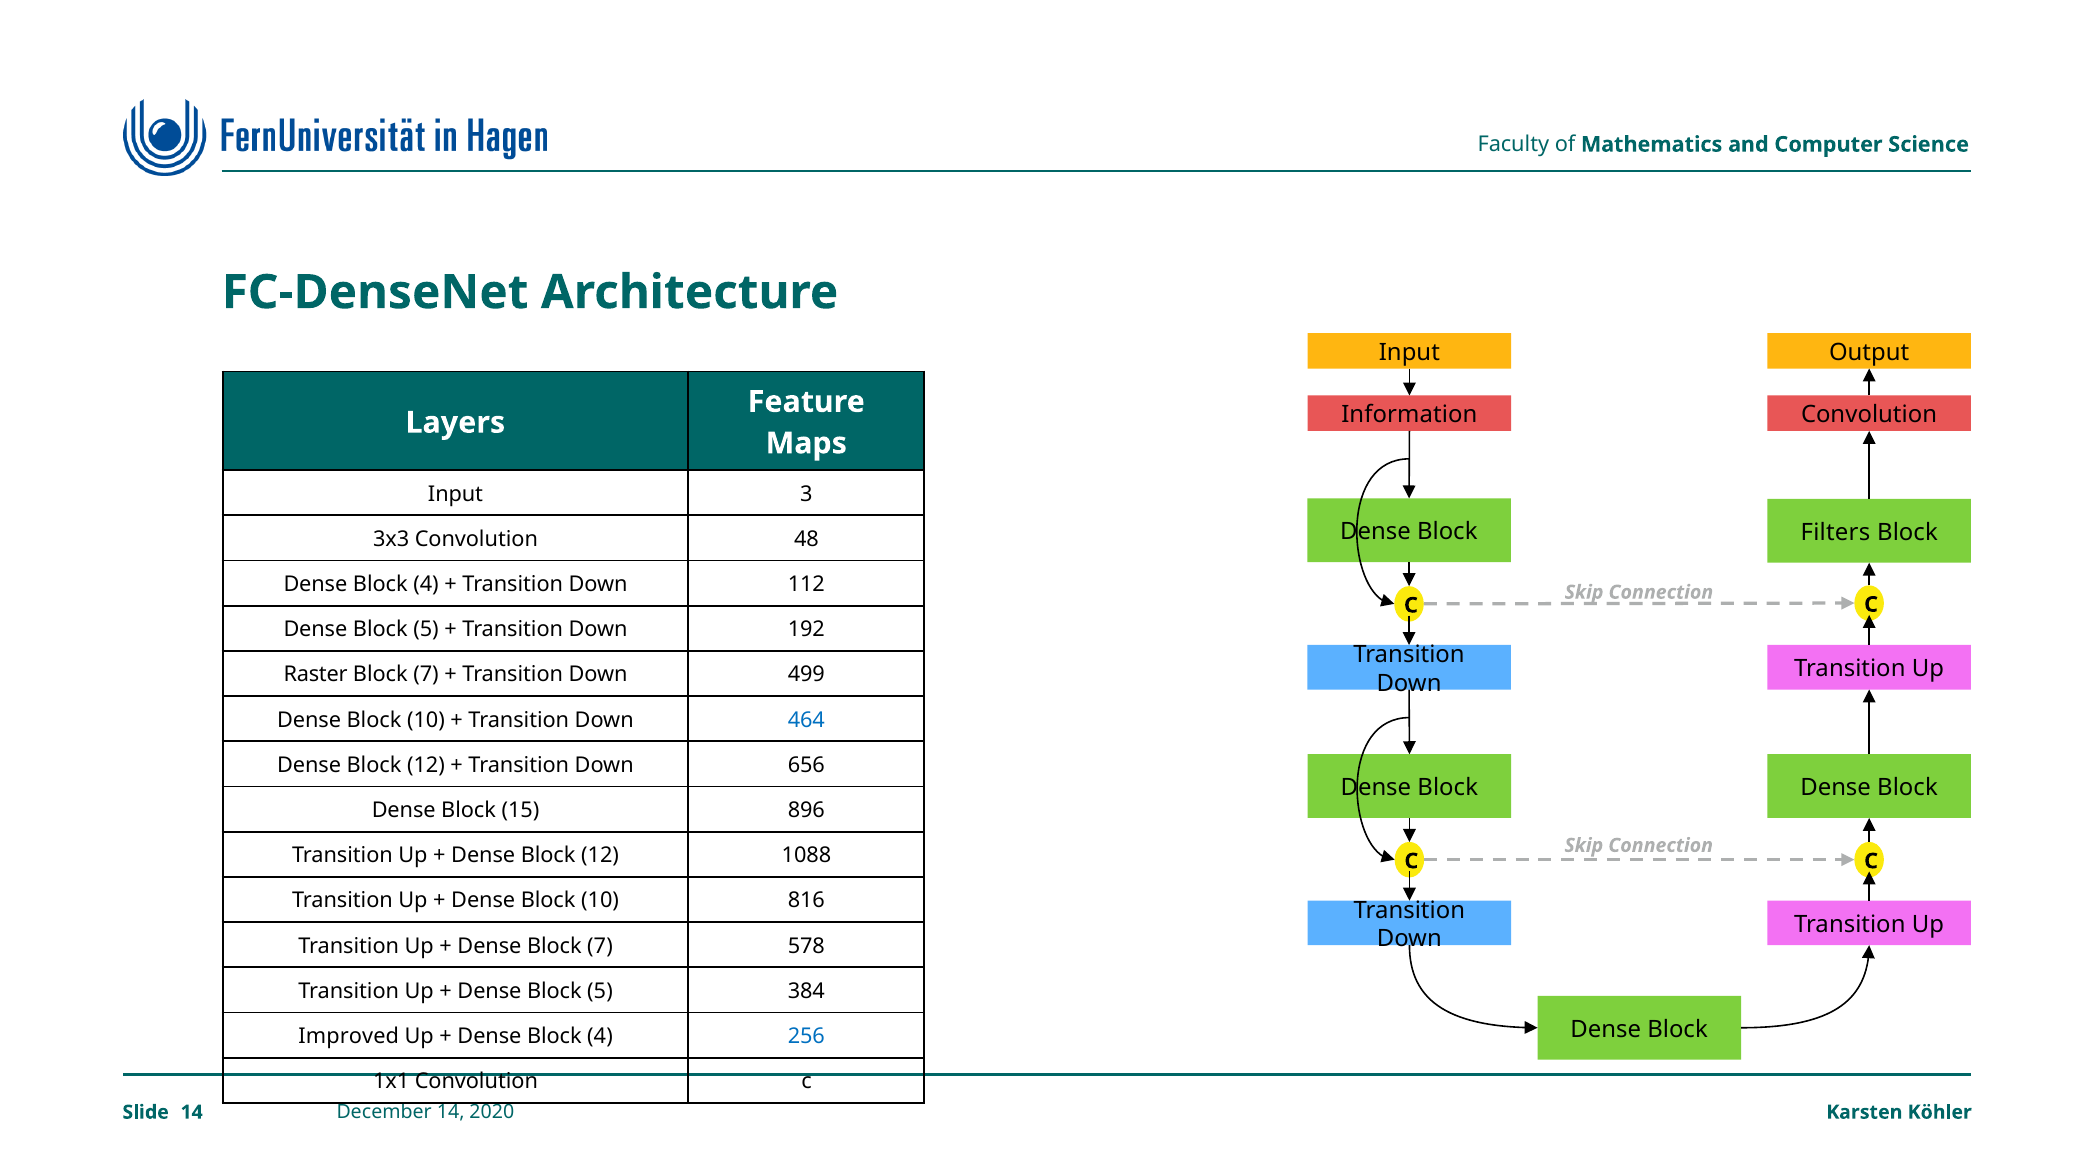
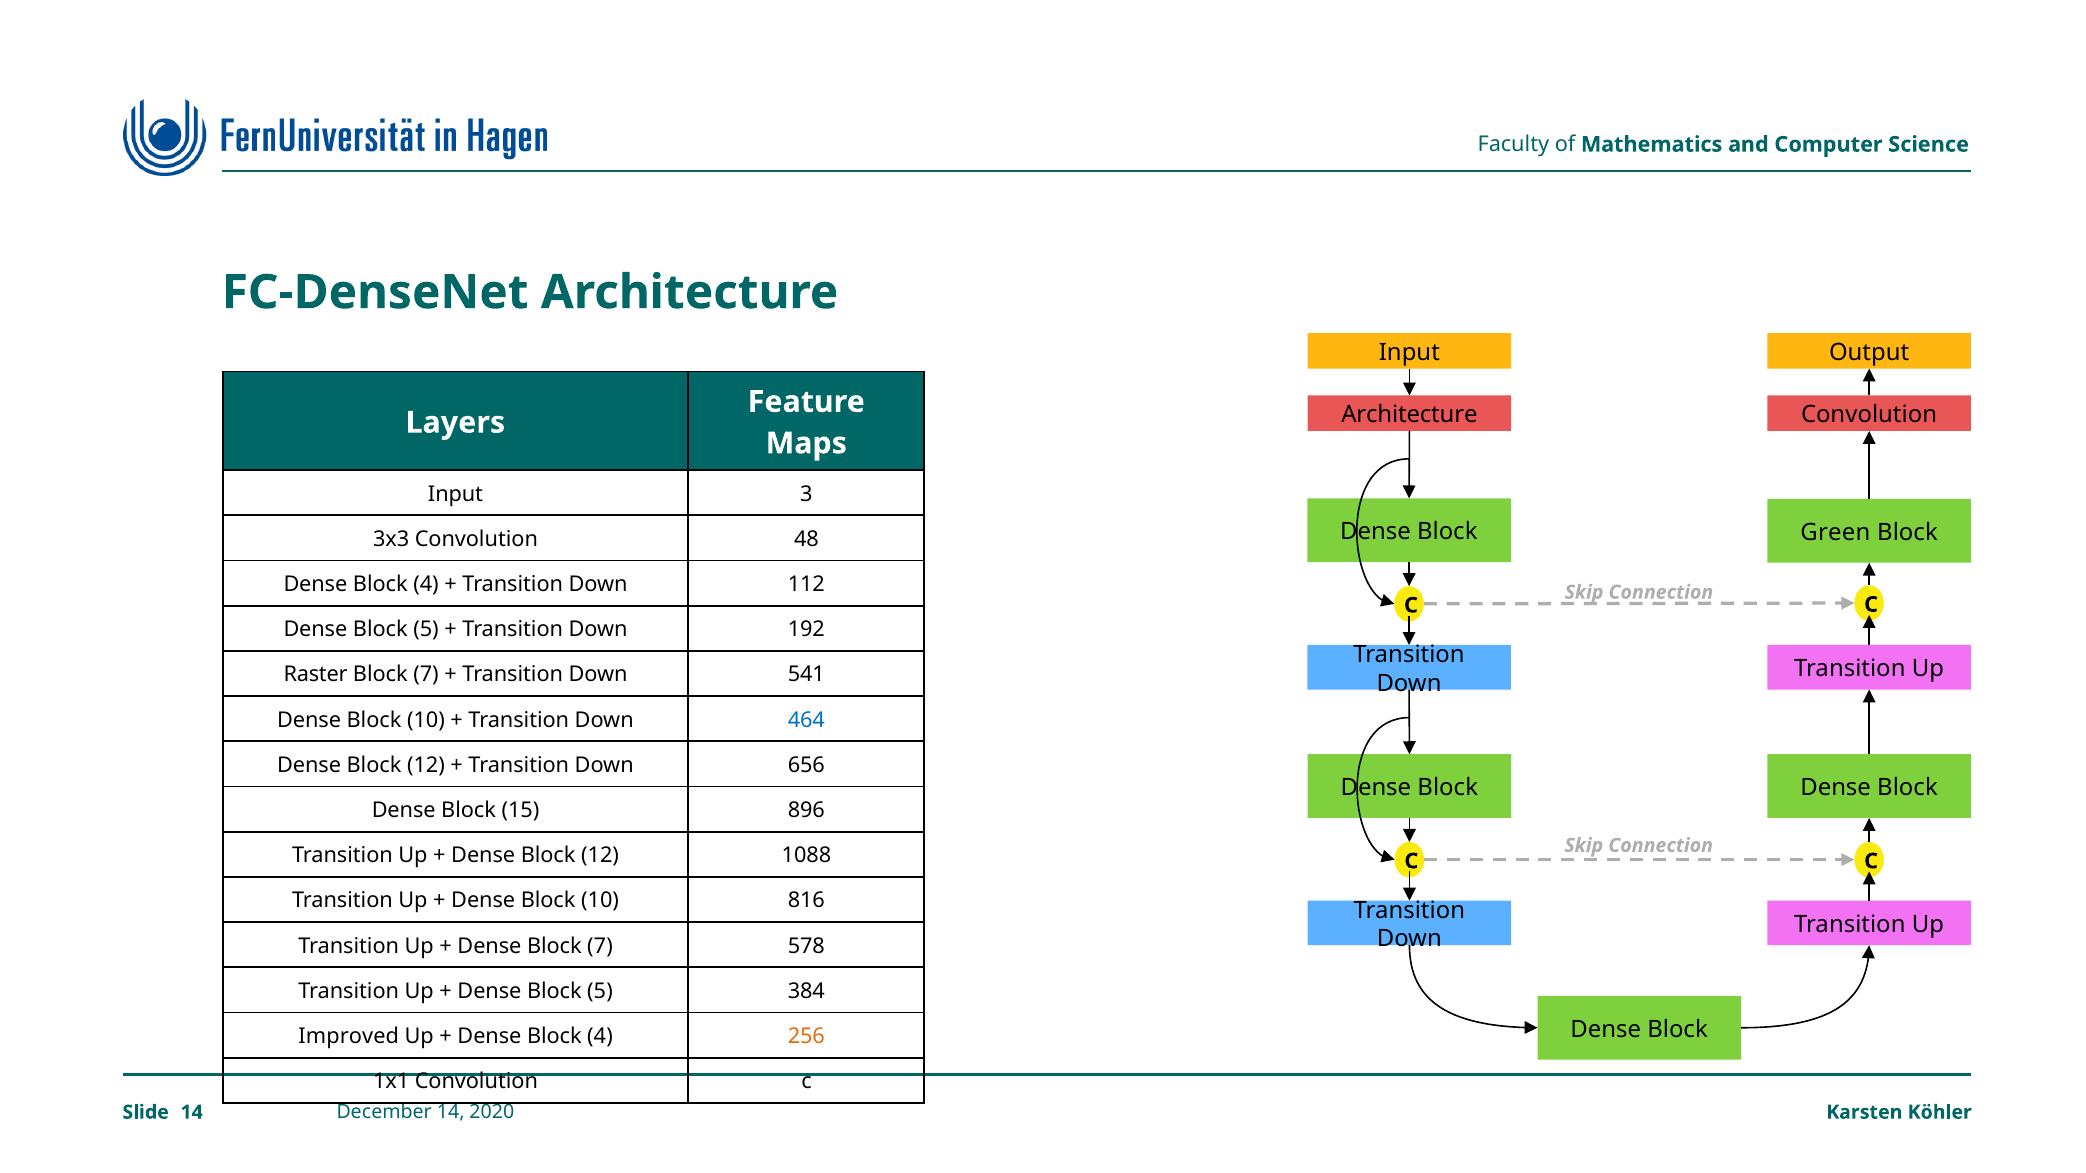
Information: Information -> Architecture (1409, 415)
Filters: Filters -> Green (1835, 533)
499: 499 -> 541 (806, 675)
256 colour: blue -> orange (806, 1037)
